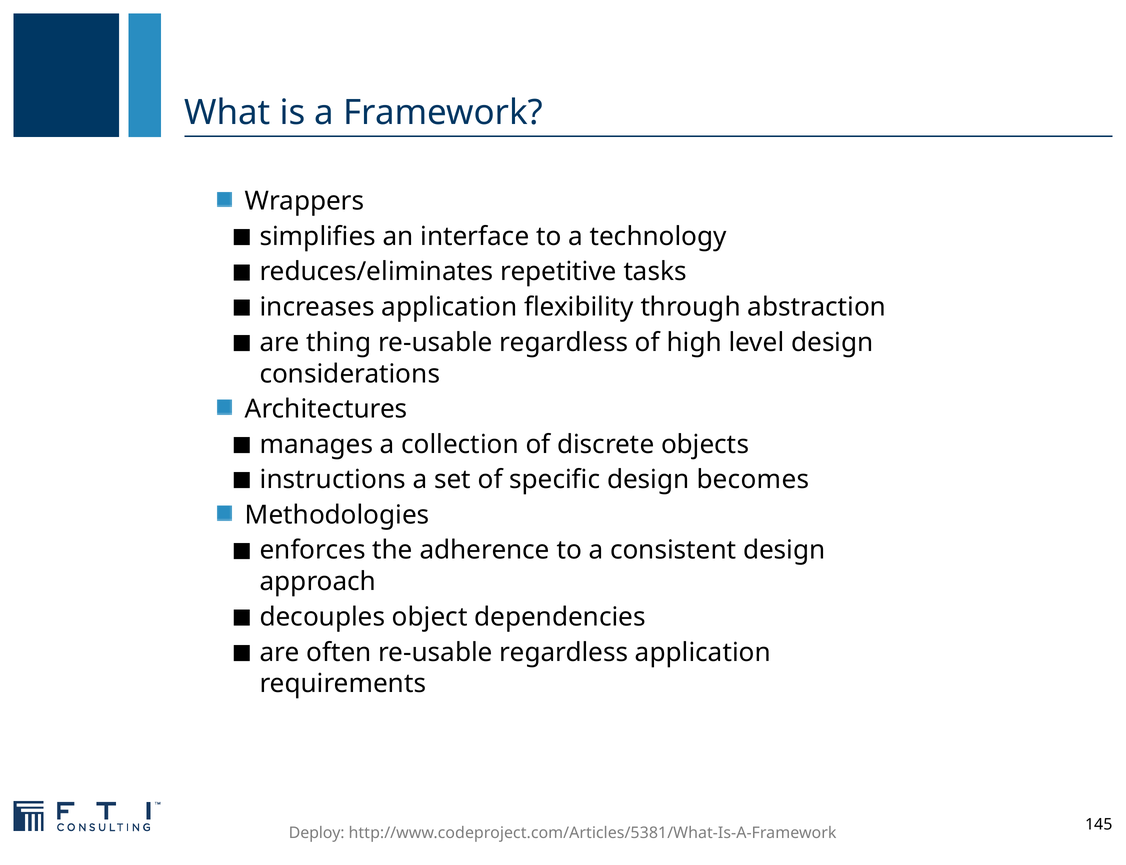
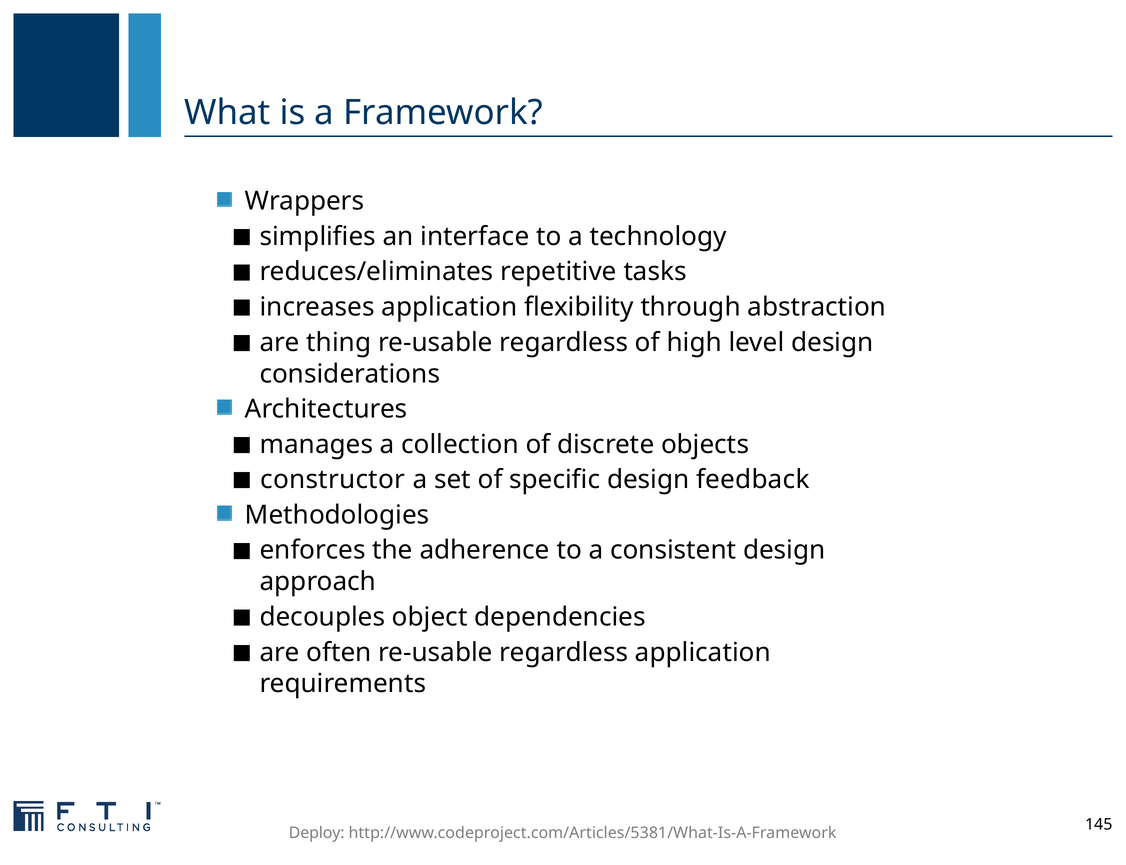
instructions: instructions -> constructor (333, 479)
becomes: becomes -> feedback (753, 479)
